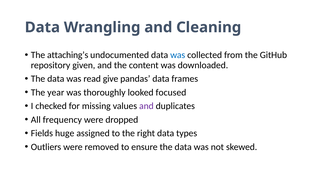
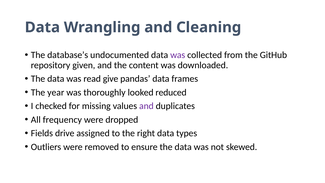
attaching’s: attaching’s -> database’s (68, 55)
was colour: blue -> purple (178, 55)
focused: focused -> reduced (171, 92)
huge: huge -> drive (65, 133)
